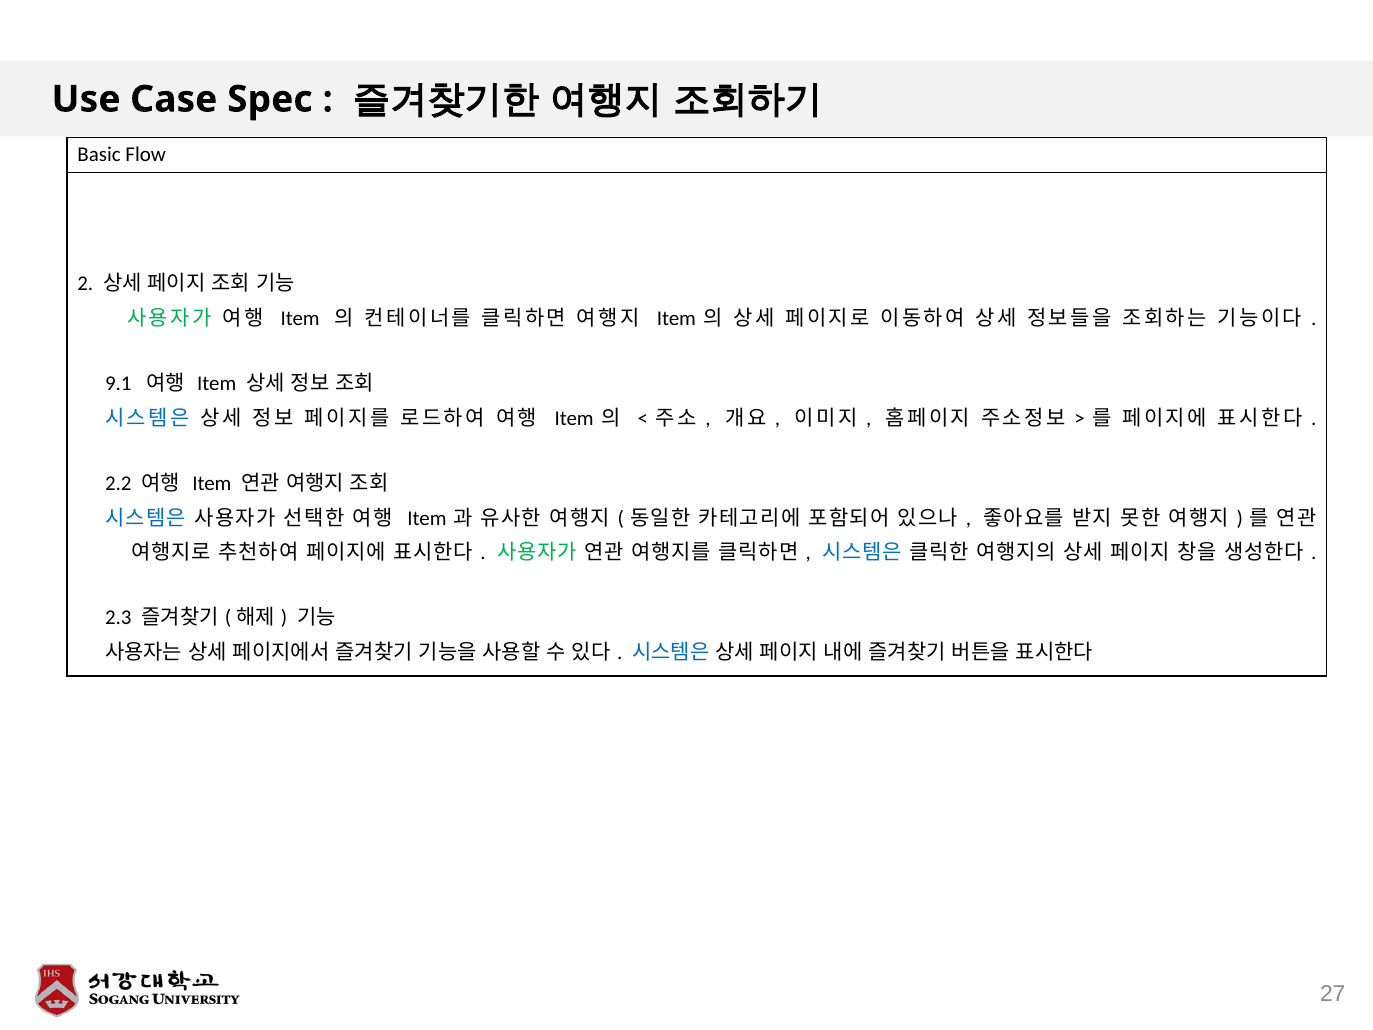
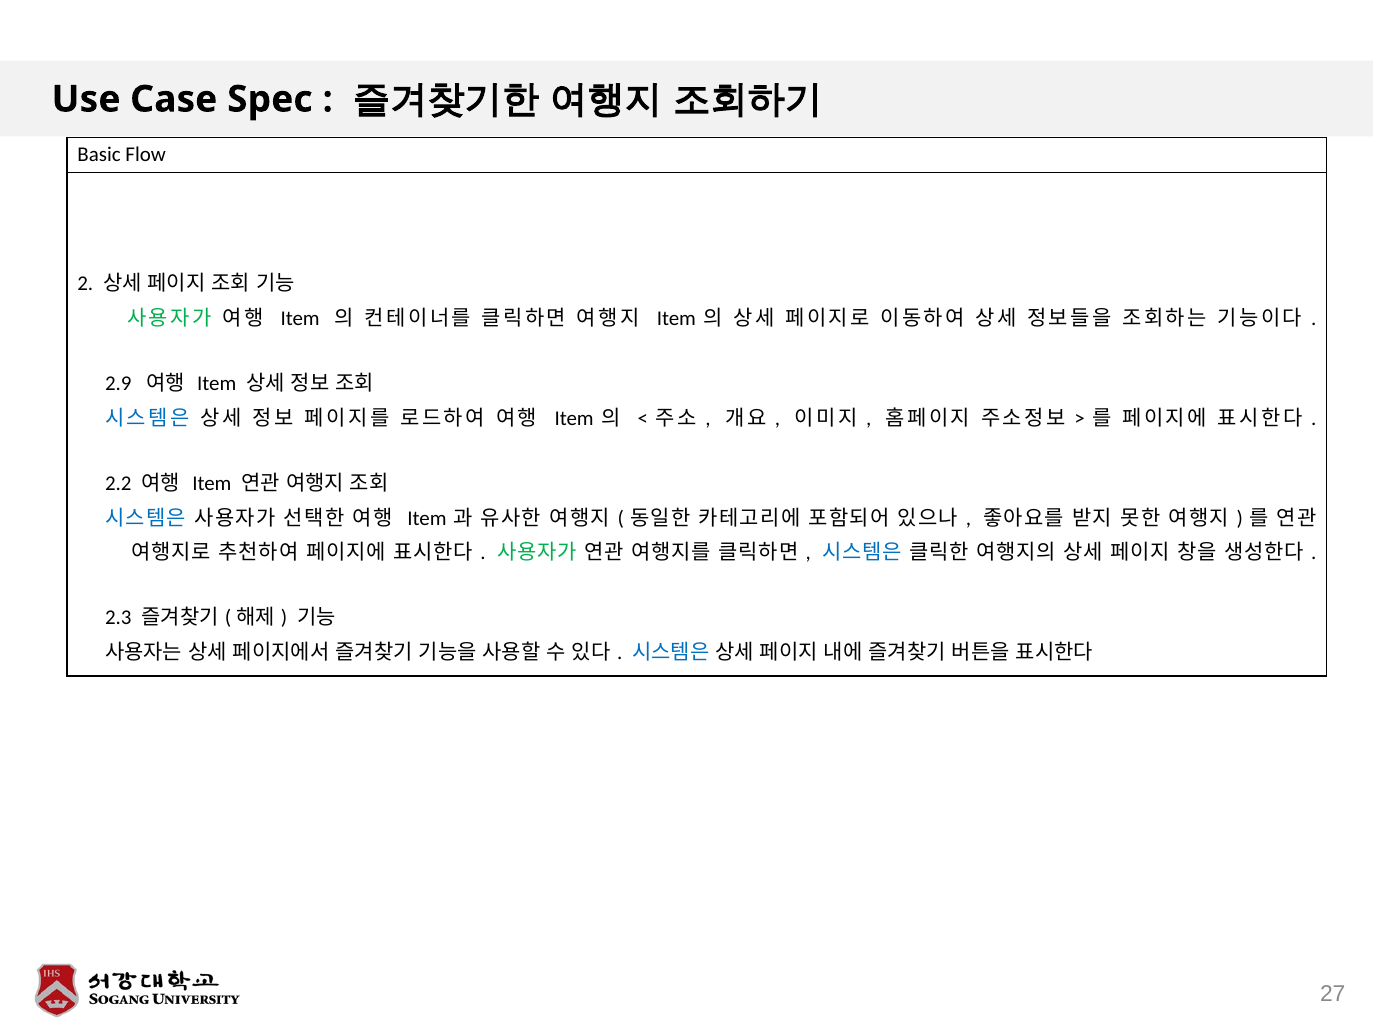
9.1: 9.1 -> 2.9 (118, 383)
